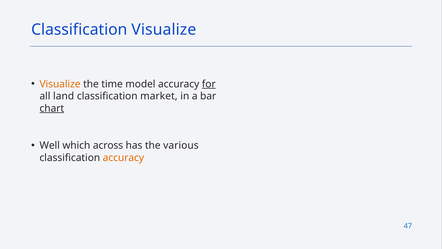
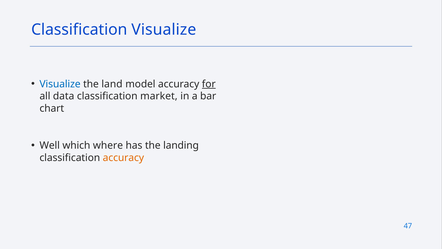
Visualize colour: orange -> blue (60, 84)
time: time -> land (112, 84)
land: land -> data (64, 96)
chart underline: present -> none (52, 108)
across: across -> where (108, 145)
various: various -> landing (181, 145)
